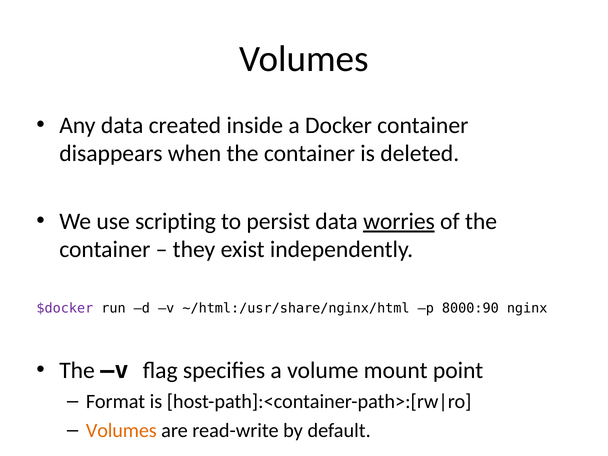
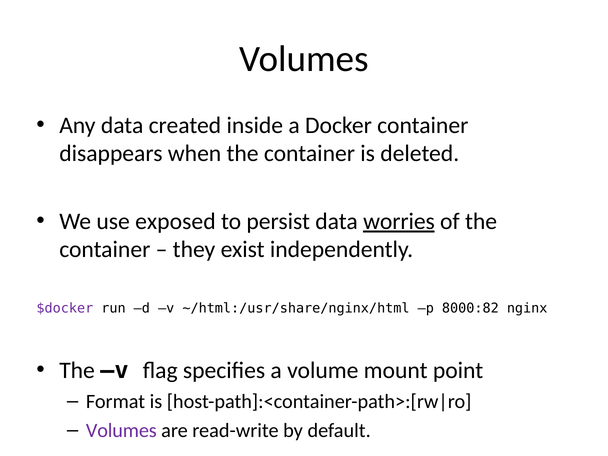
scripting: scripting -> exposed (175, 221)
8000:90: 8000:90 -> 8000:82 (470, 308)
Volumes colour: orange -> purple (121, 430)
